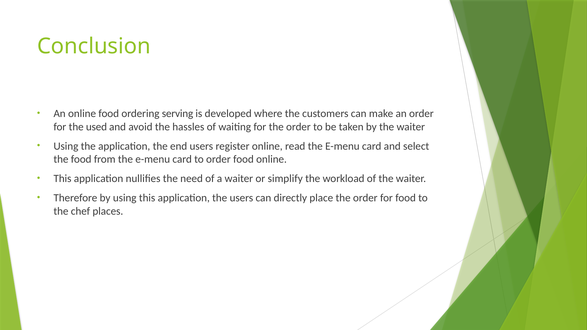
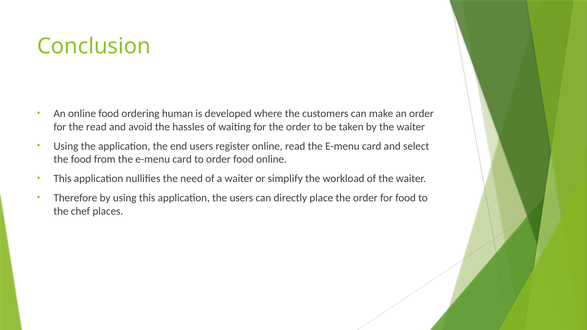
serving: serving -> human (178, 114)
the used: used -> read (96, 127)
